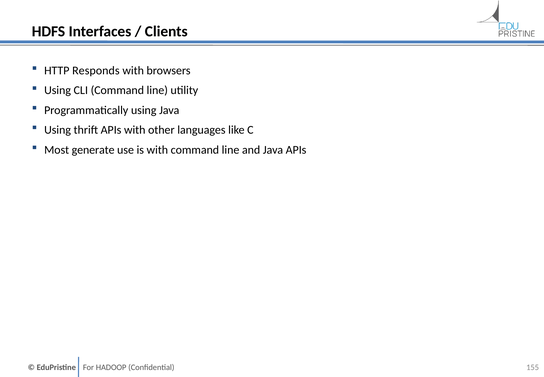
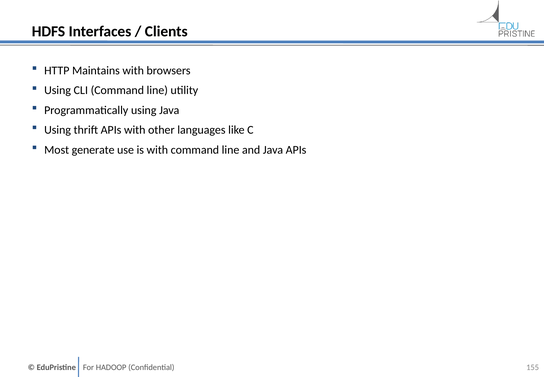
Responds: Responds -> Maintains (96, 70)
